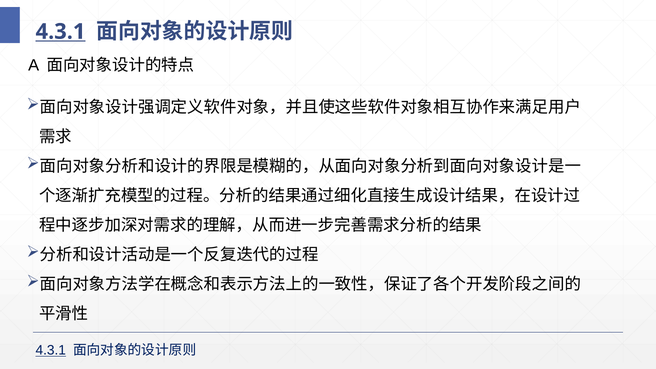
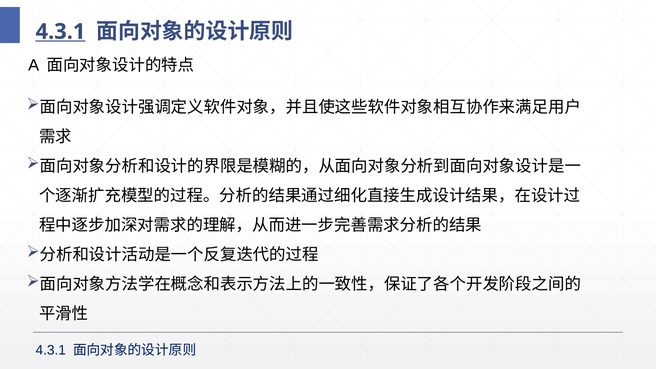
4.3.1 underline: present -> none (51, 350)
